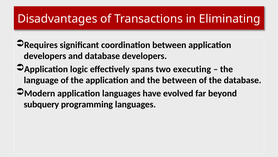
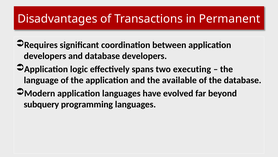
Eliminating: Eliminating -> Permanent (230, 19)
the between: between -> available (179, 80)
